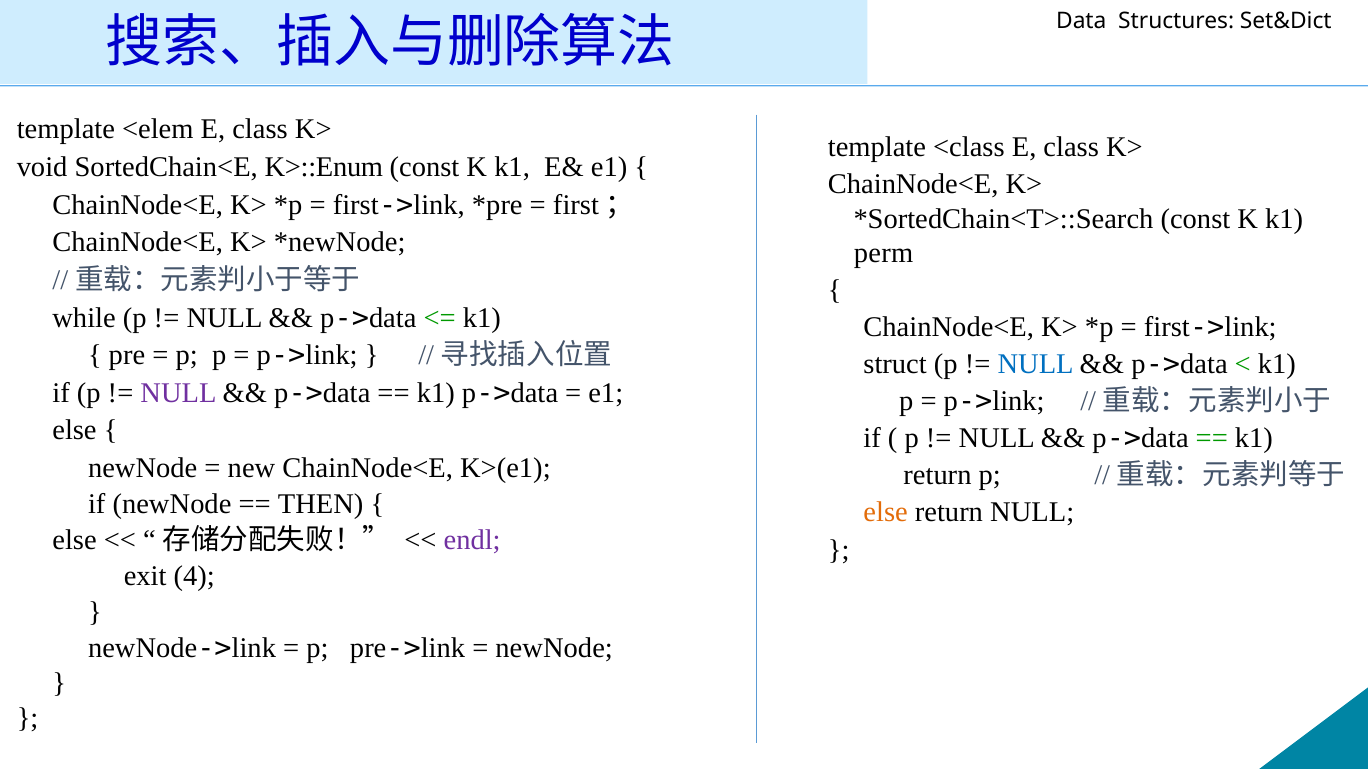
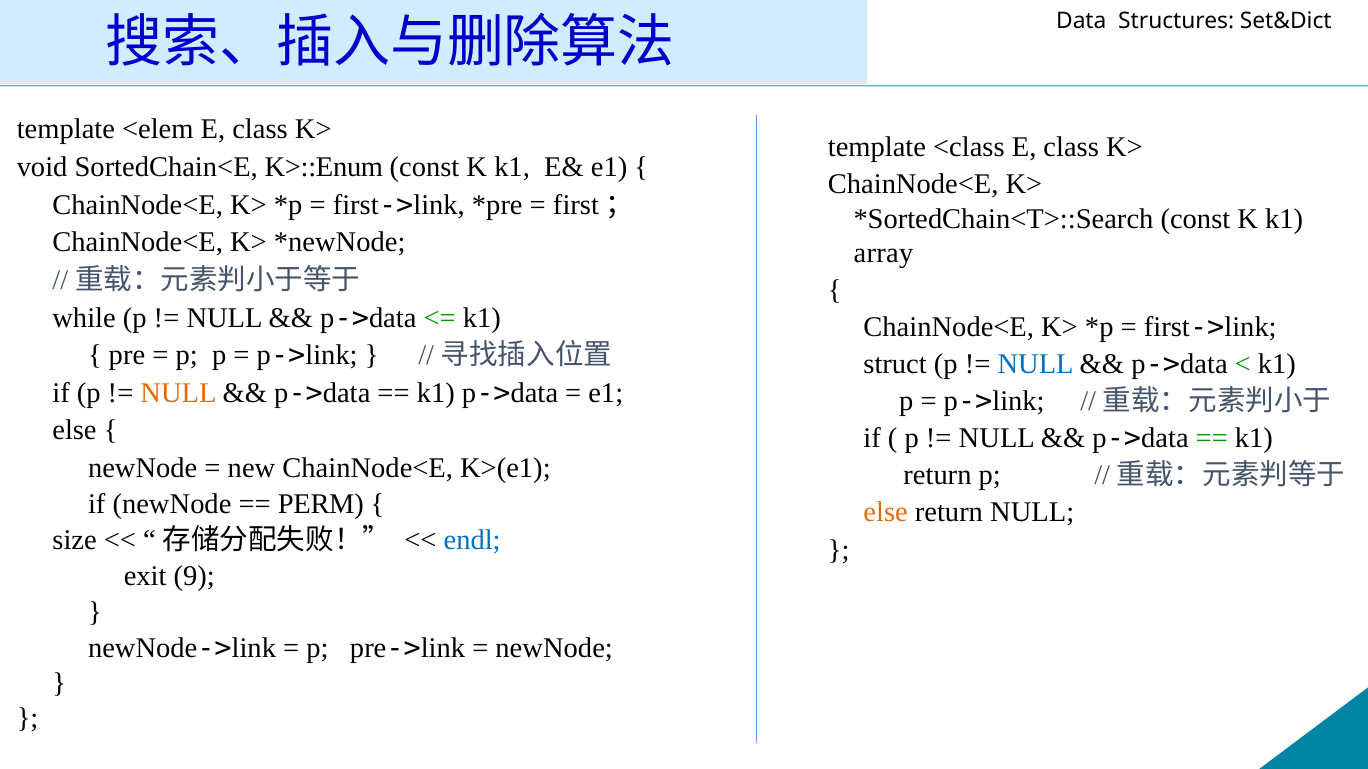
perm: perm -> array (883, 253)
NULL colour: purple -> orange (178, 393)
THEN: THEN -> PERM (321, 504)
else: else -> size (75, 540)
endl colour: purple -> blue (472, 540)
4: 4 -> 9 (194, 576)
